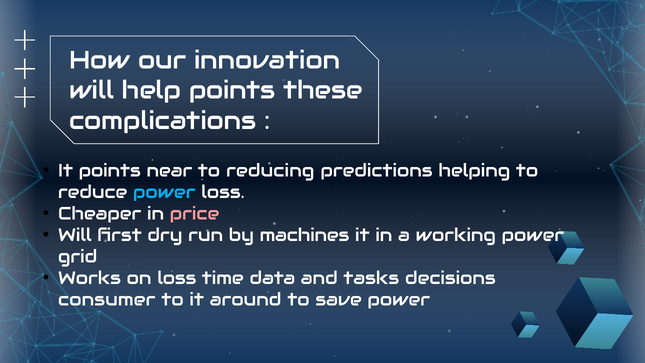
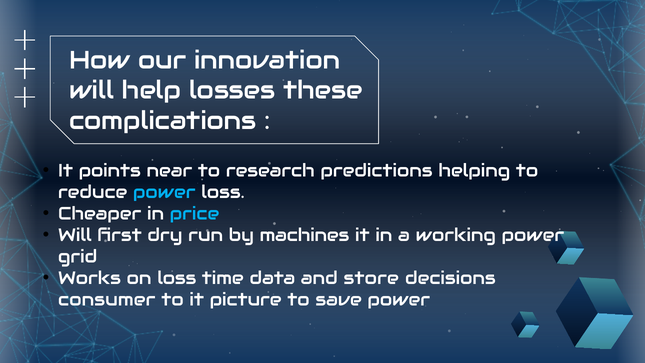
help points: points -> losses (232, 91)
reducing: reducing -> research (270, 171)
price colour: pink -> light blue (195, 214)
tasks: tasks -> store (371, 278)
around: around -> picture (246, 300)
